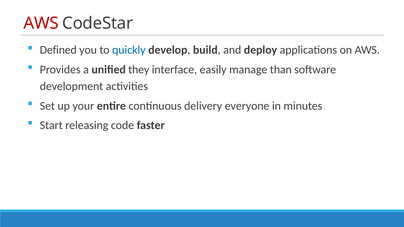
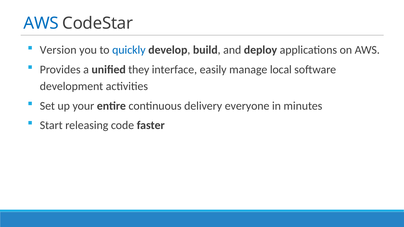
AWS colour: red -> blue (41, 23)
Defined: Defined -> Version (58, 50)
than: than -> local (281, 70)
